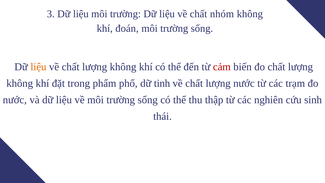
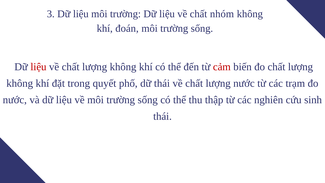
liệu colour: orange -> red (38, 67)
phẩm: phẩm -> quyết (104, 83)
dữ tinh: tinh -> thái (162, 83)
